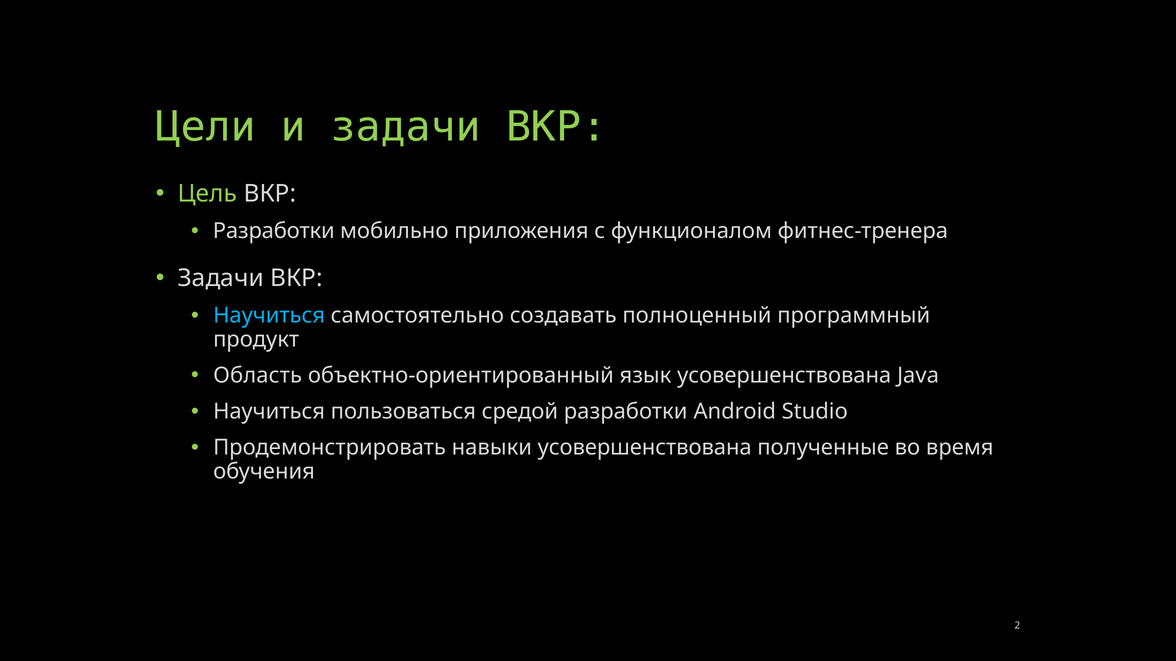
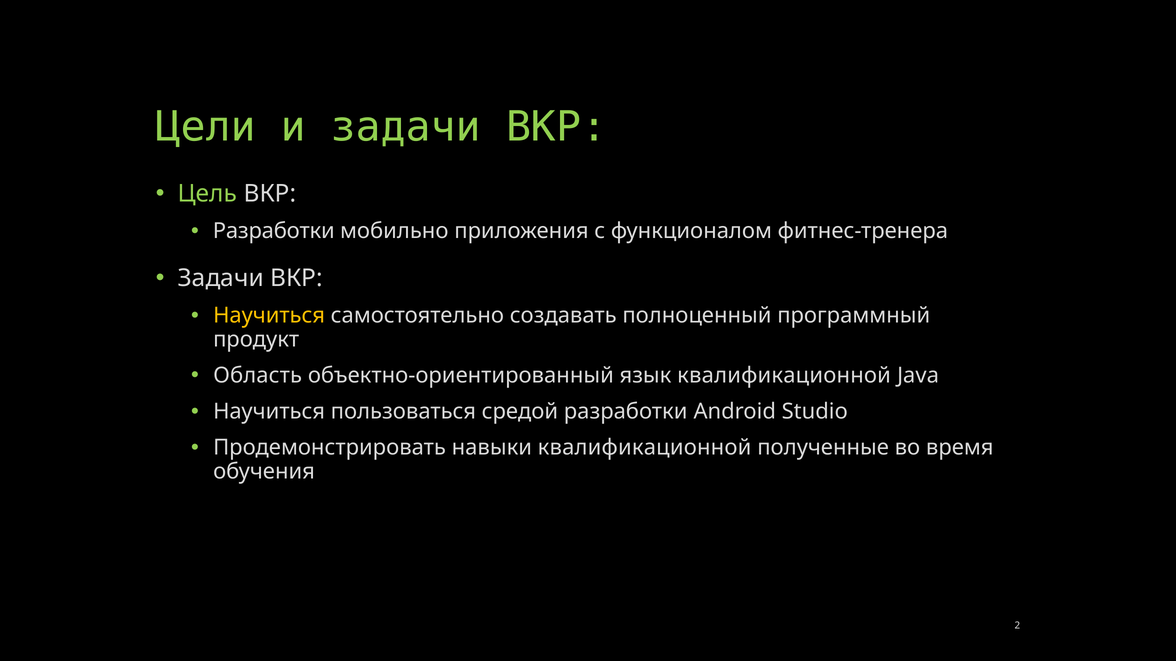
Научиться colour: light blue -> yellow (269, 316)
язык усовершенствована: усовершенствована -> квалификационной (784, 376)
навыки усовершенствована: усовершенствована -> квалификационной (645, 448)
